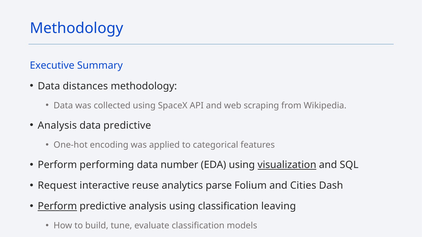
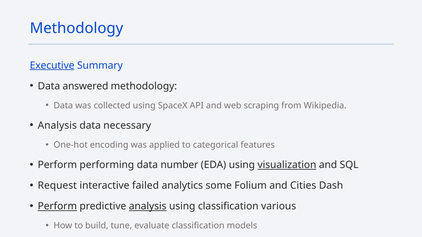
Executive underline: none -> present (52, 65)
distances: distances -> answered (85, 86)
data predictive: predictive -> necessary (127, 126)
reuse: reuse -> failed (146, 186)
parse: parse -> some (219, 186)
analysis underline: none -> present (148, 207)
leaving: leaving -> various (279, 207)
